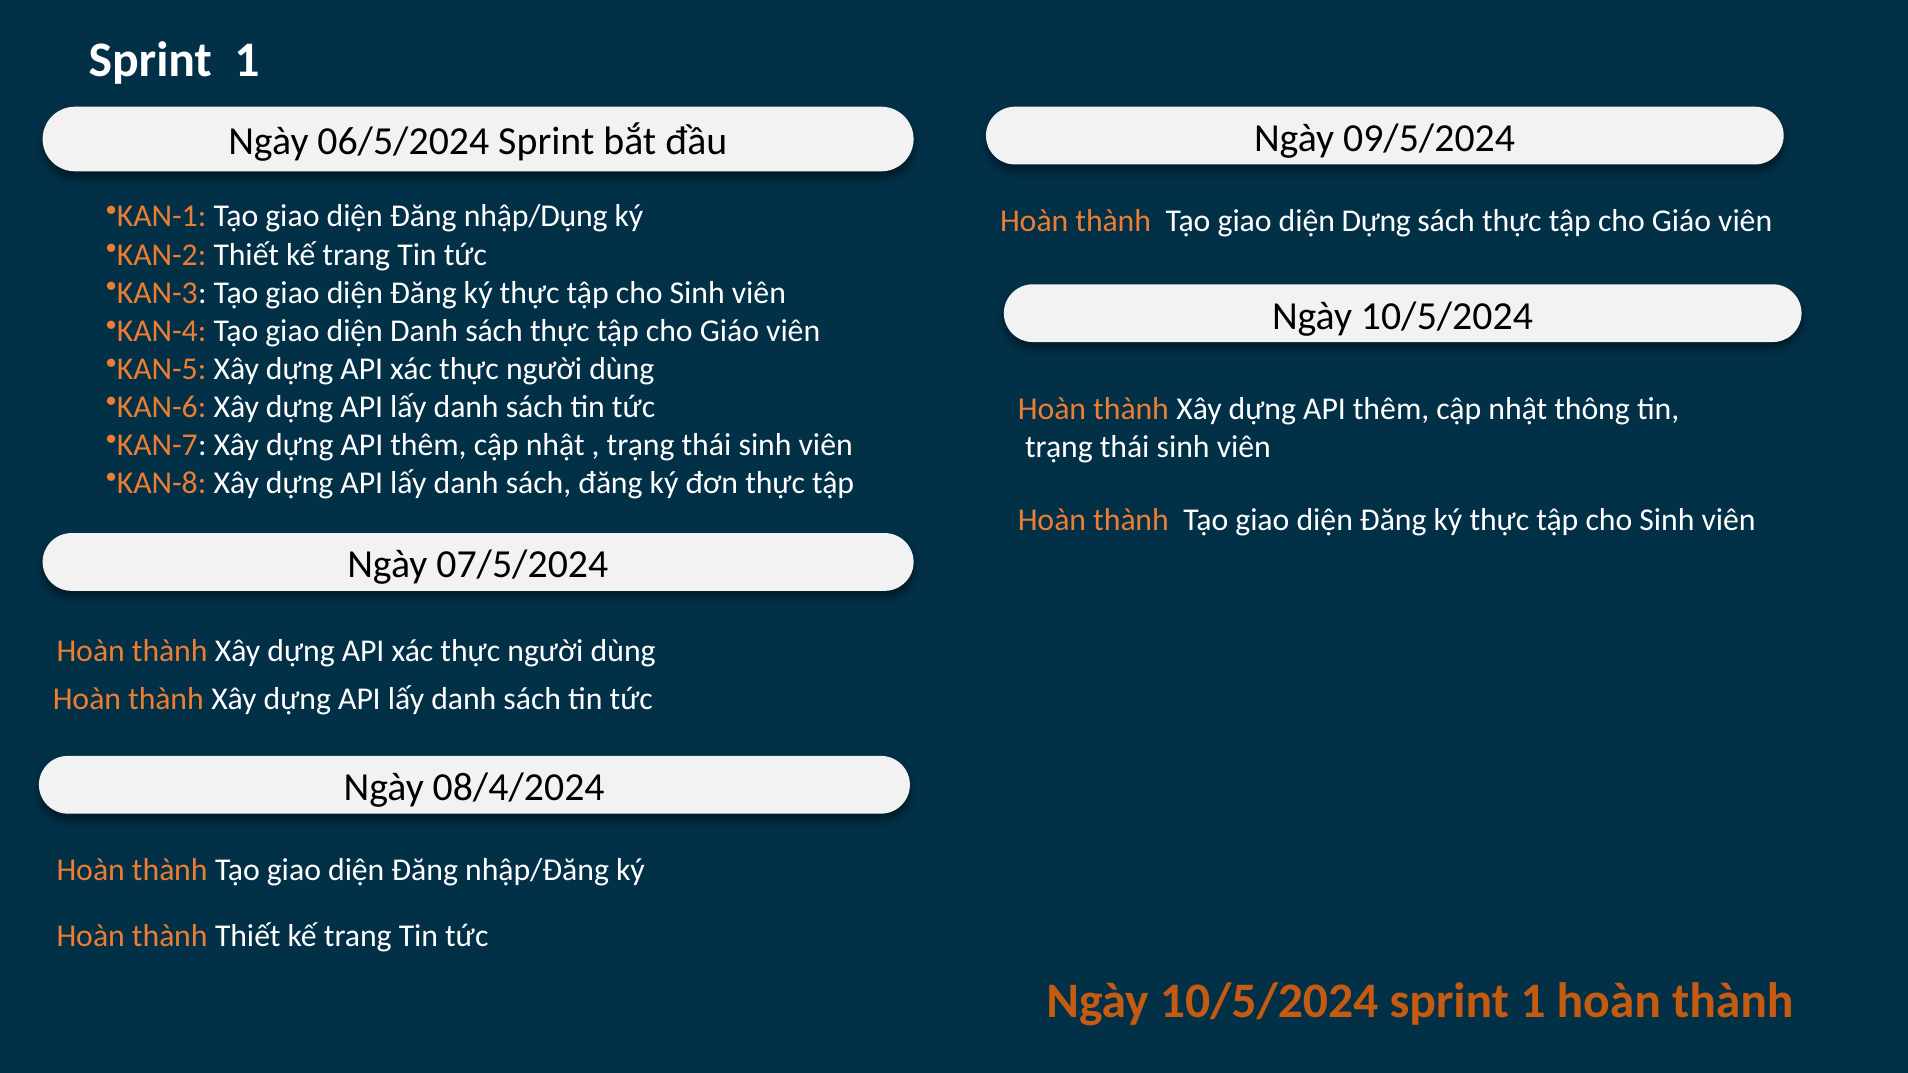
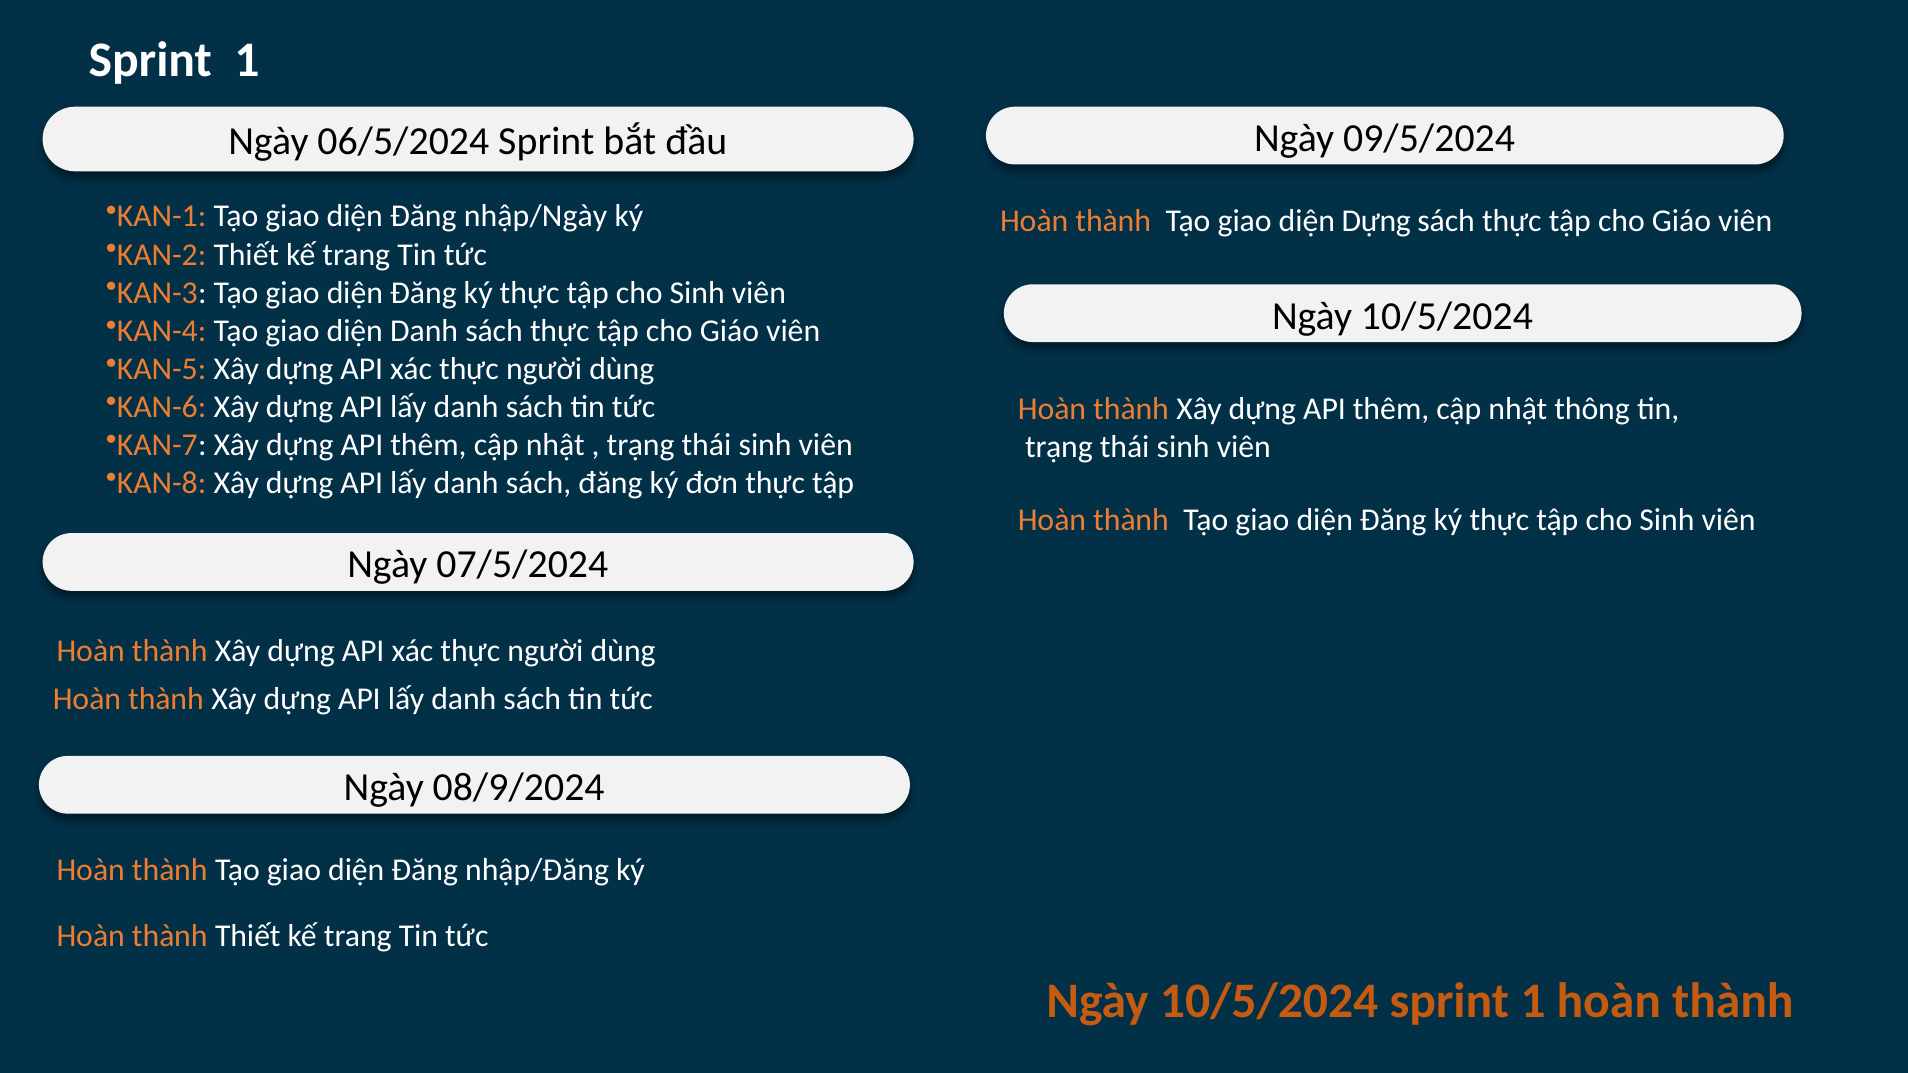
nhập/Dụng: nhập/Dụng -> nhập/Ngày (536, 217)
08/4/2024: 08/4/2024 -> 08/9/2024 (519, 788)
